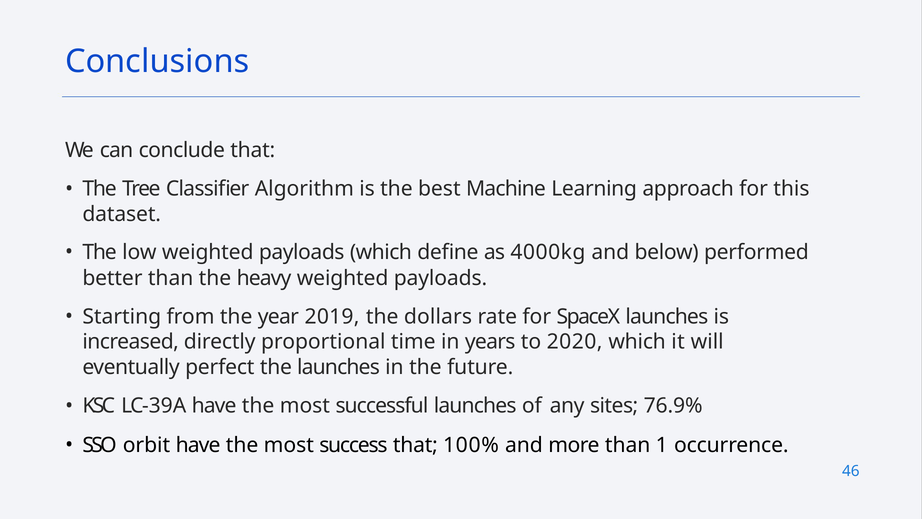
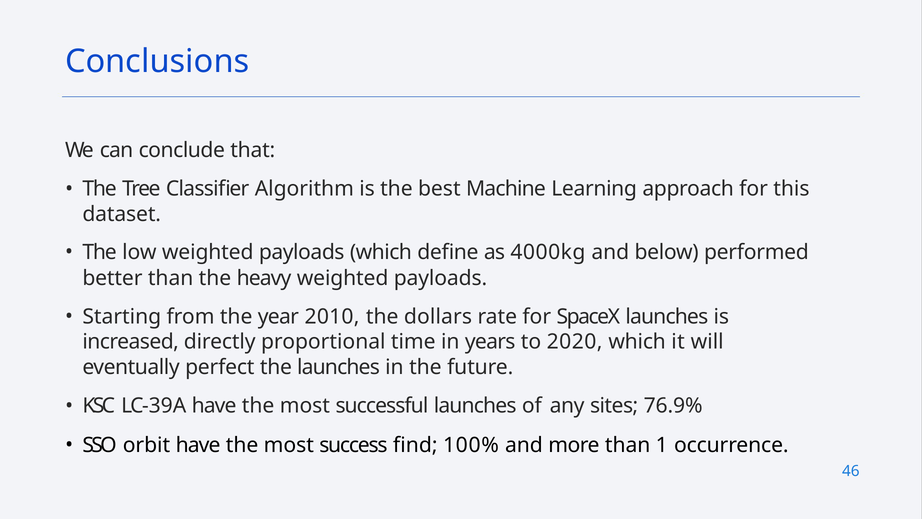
2019: 2019 -> 2010 (332, 316)
success that: that -> find (415, 445)
